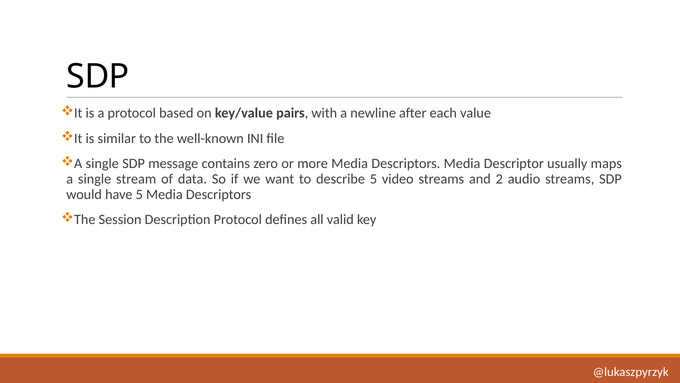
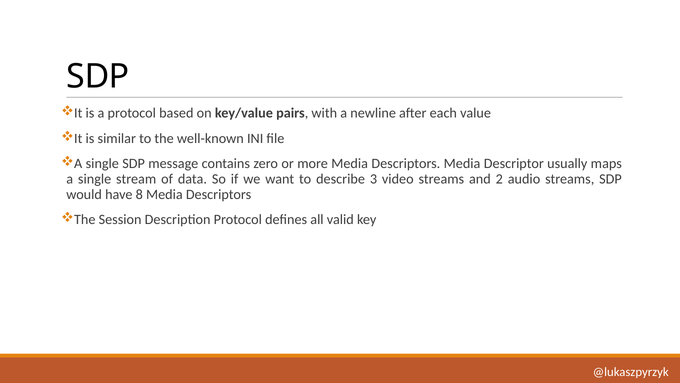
describe 5: 5 -> 3 (373, 179)
have 5: 5 -> 8 (139, 194)
